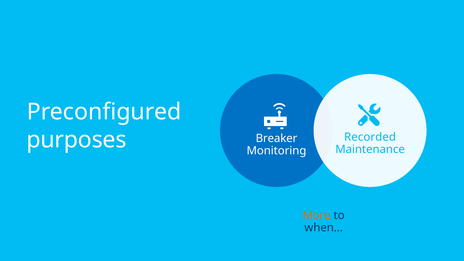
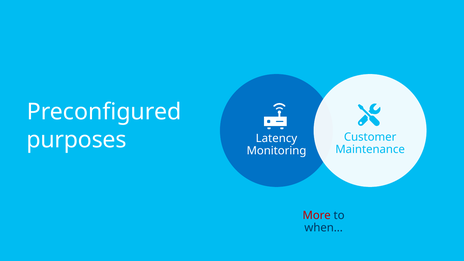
Recorded: Recorded -> Customer (370, 137)
Breaker: Breaker -> Latency (276, 138)
More colour: orange -> red (317, 215)
